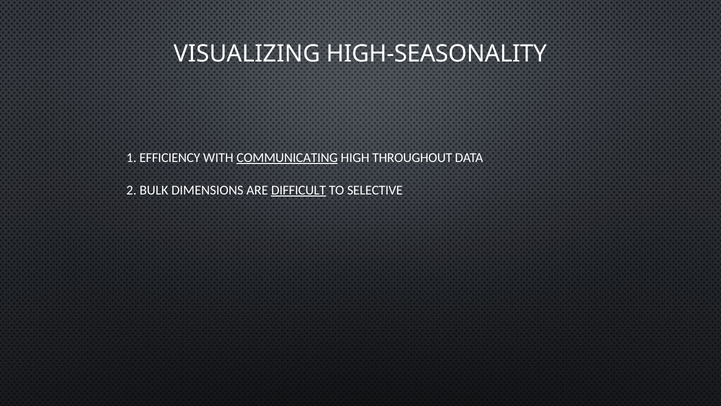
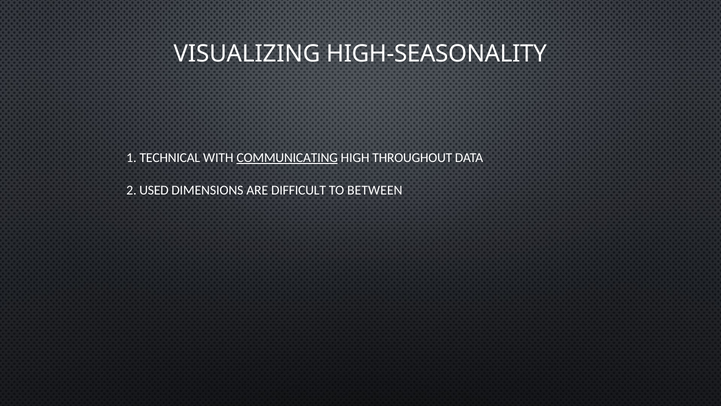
EFFICIENCY: EFFICIENCY -> TECHNICAL (170, 158)
BULK: BULK -> USED (154, 190)
DIFFICULT underline: present -> none (299, 190)
SELECTIVE: SELECTIVE -> BETWEEN (375, 190)
